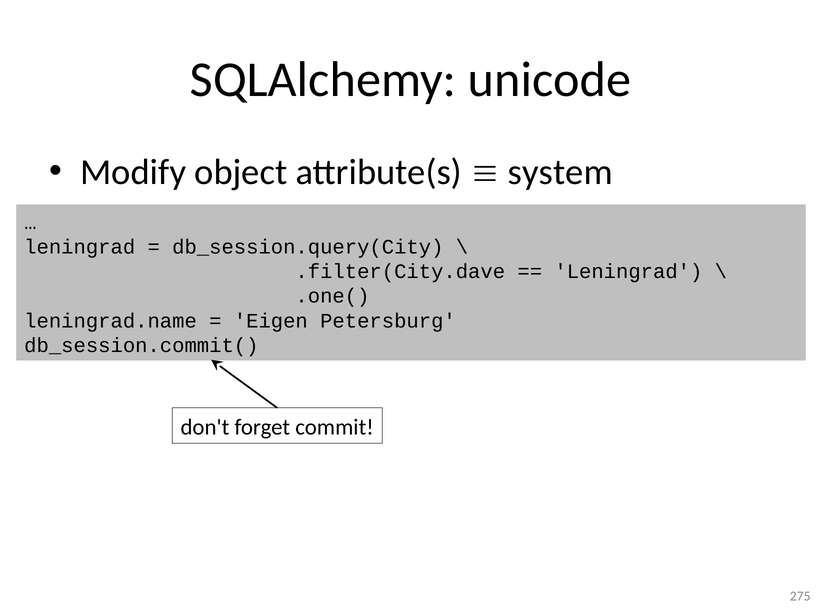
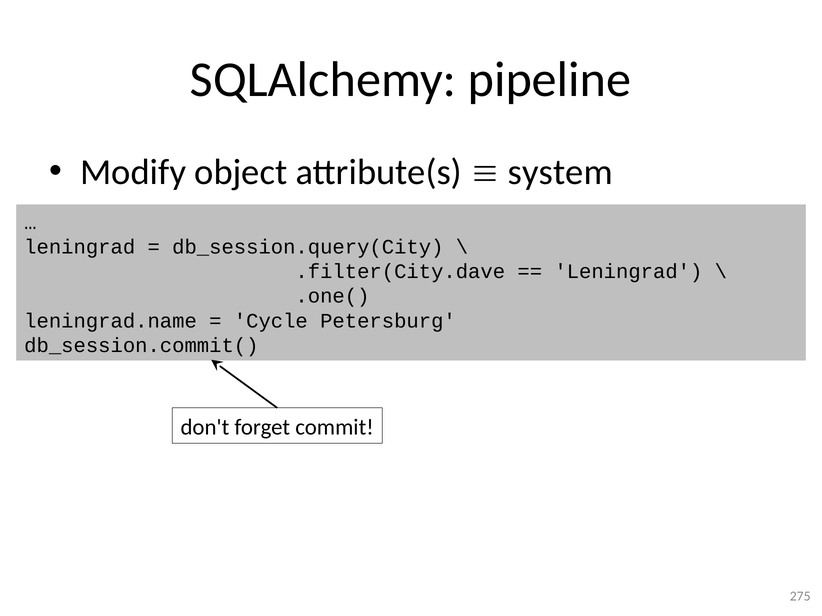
unicode: unicode -> pipeline (550, 80)
Eigen: Eigen -> Cycle (271, 321)
